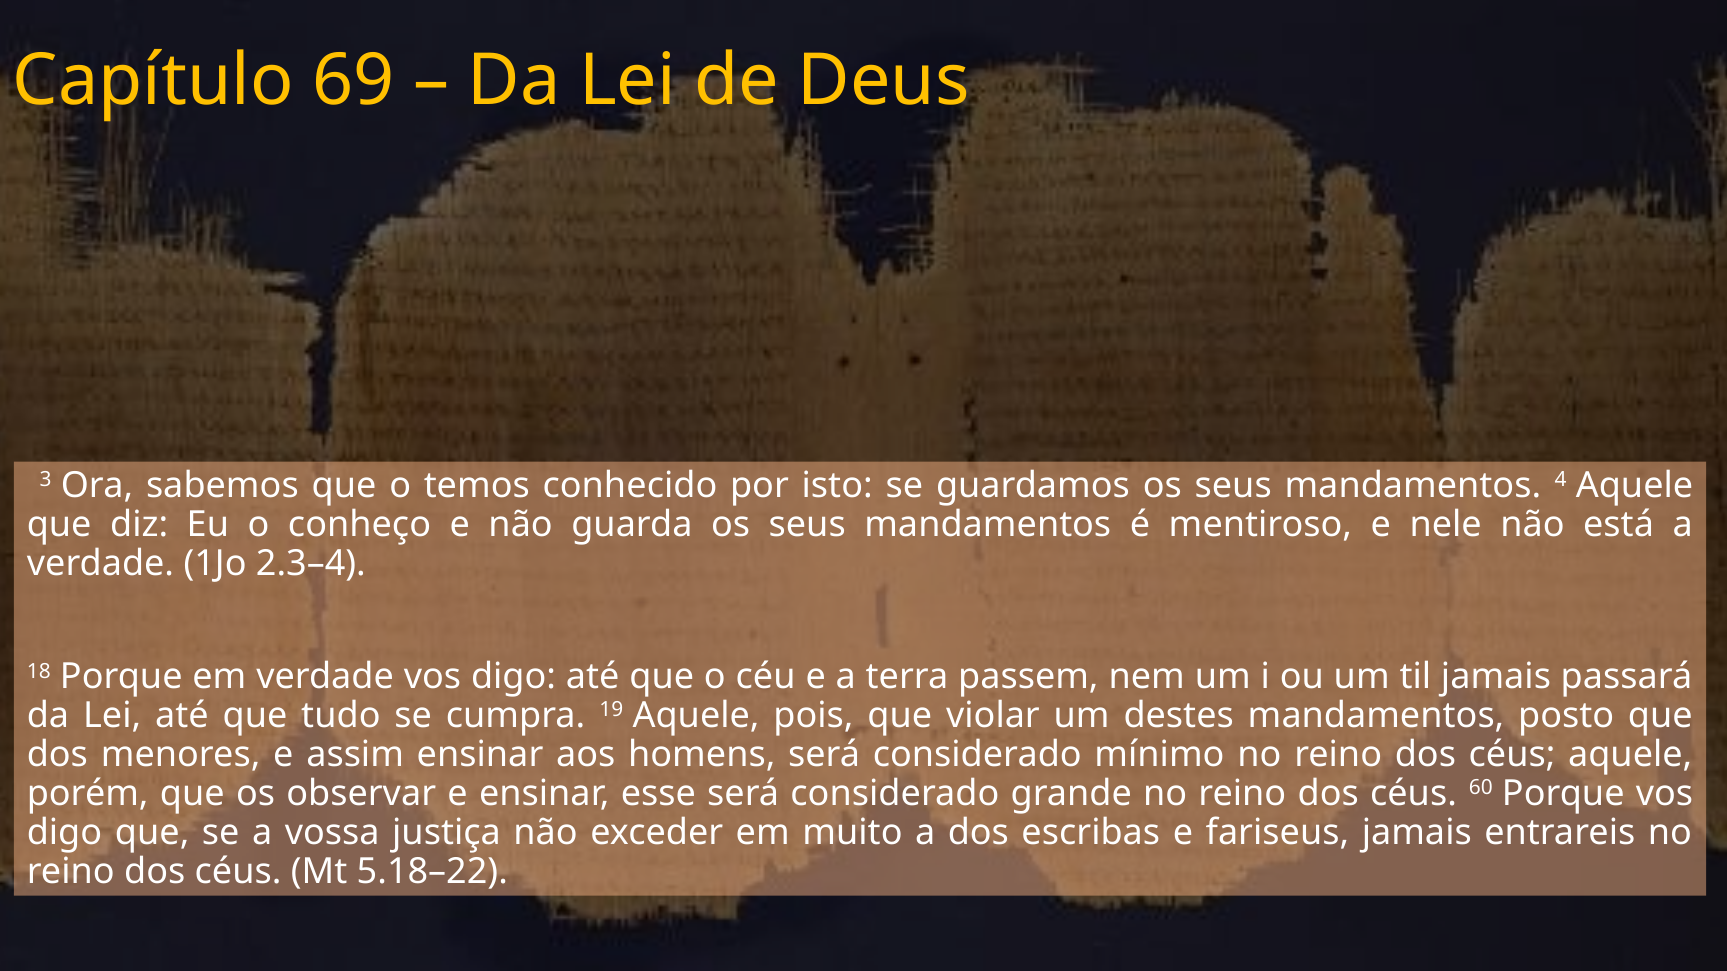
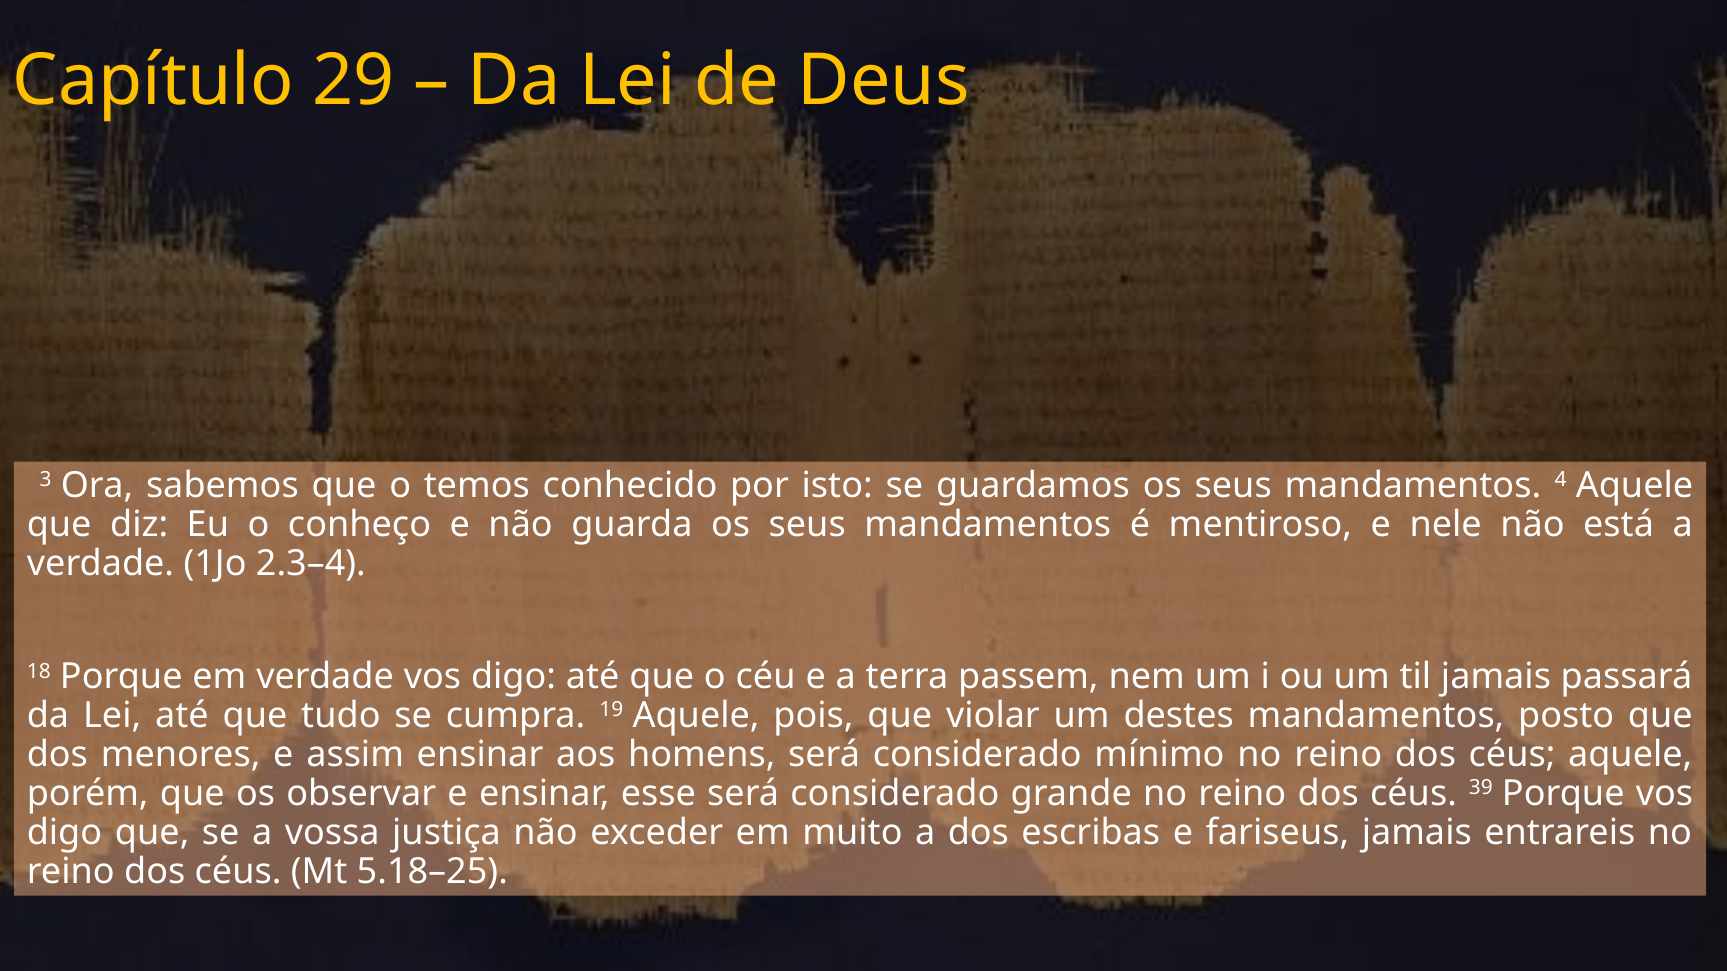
69: 69 -> 29 (353, 81)
60: 60 -> 39 (1481, 788)
5.18–22: 5.18–22 -> 5.18–25 (432, 872)
